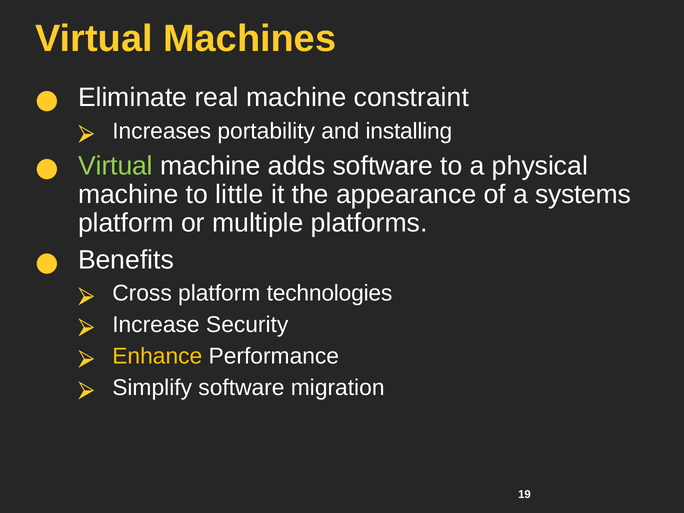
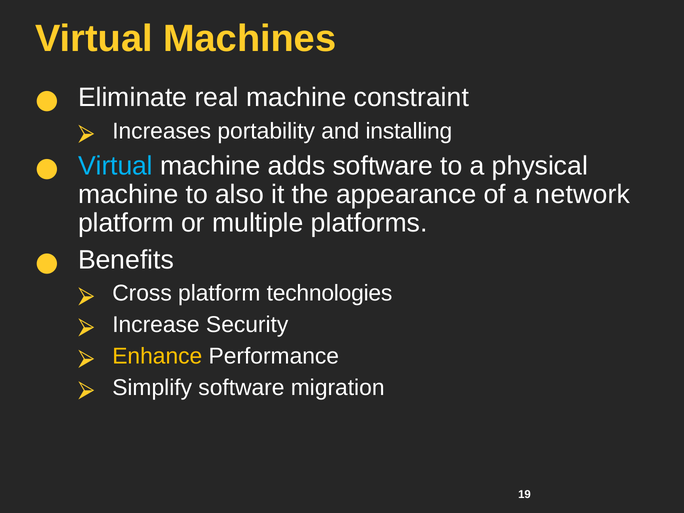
Virtual colour: light green -> light blue (115, 166)
little: little -> also (240, 194)
systems: systems -> network (583, 194)
